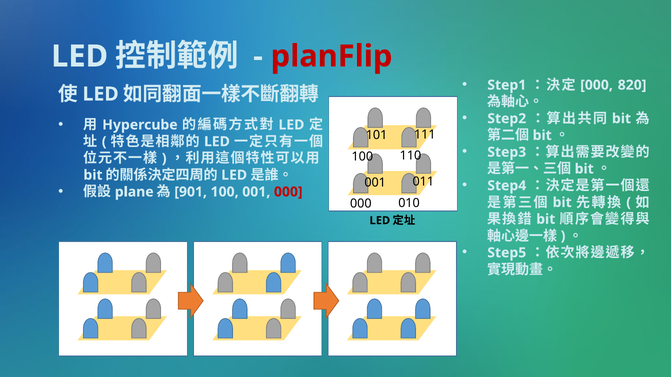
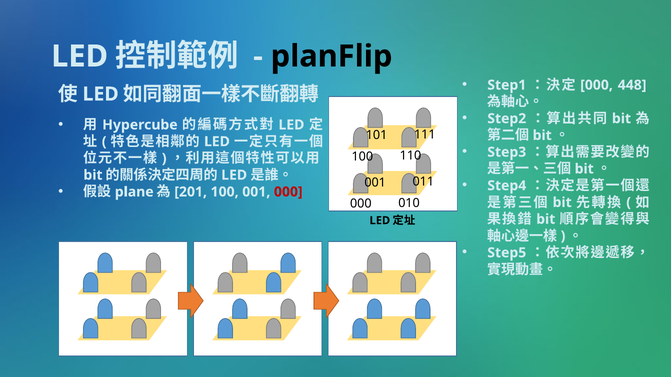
planFlip colour: red -> black (332, 56)
820: 820 -> 448 (632, 85)
901: 901 -> 201 (191, 192)
